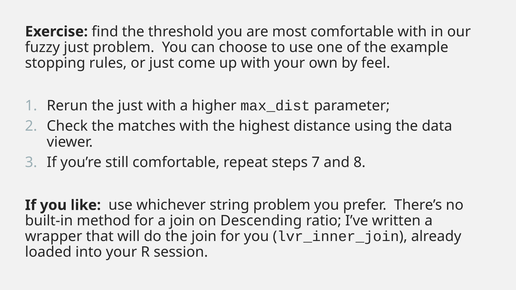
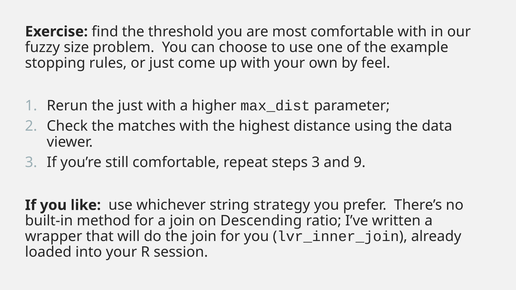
fuzzy just: just -> size (76, 47)
steps 7: 7 -> 3 (316, 163)
8: 8 -> 9 (360, 163)
string problem: problem -> strategy (282, 205)
